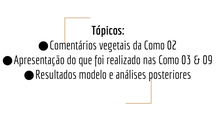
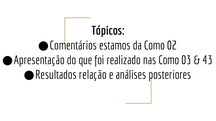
vegetais: vegetais -> estamos (115, 46)
09: 09 -> 43 (208, 60)
modelo: modelo -> relação (93, 75)
